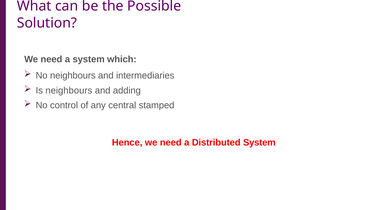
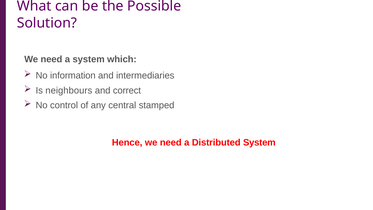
No neighbours: neighbours -> information (73, 76)
adding: adding -> correct (127, 90)
